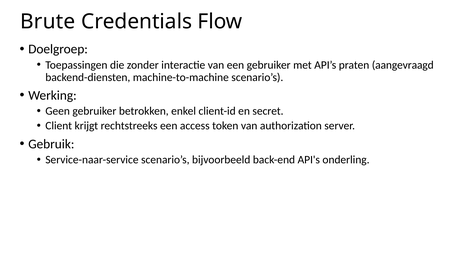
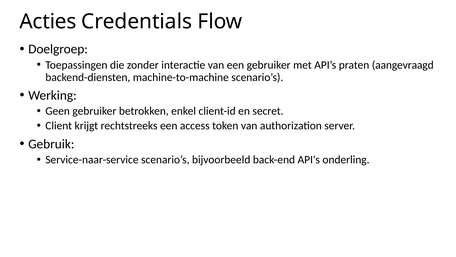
Brute: Brute -> Acties (48, 21)
